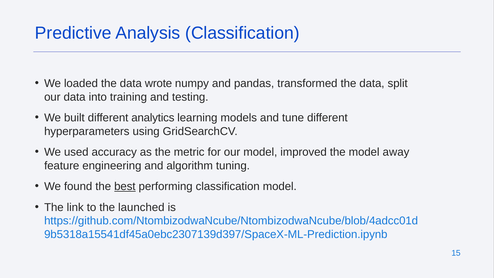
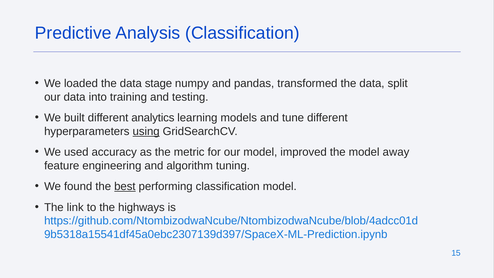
wrote: wrote -> stage (158, 83)
using underline: none -> present (146, 131)
launched: launched -> highways (141, 207)
